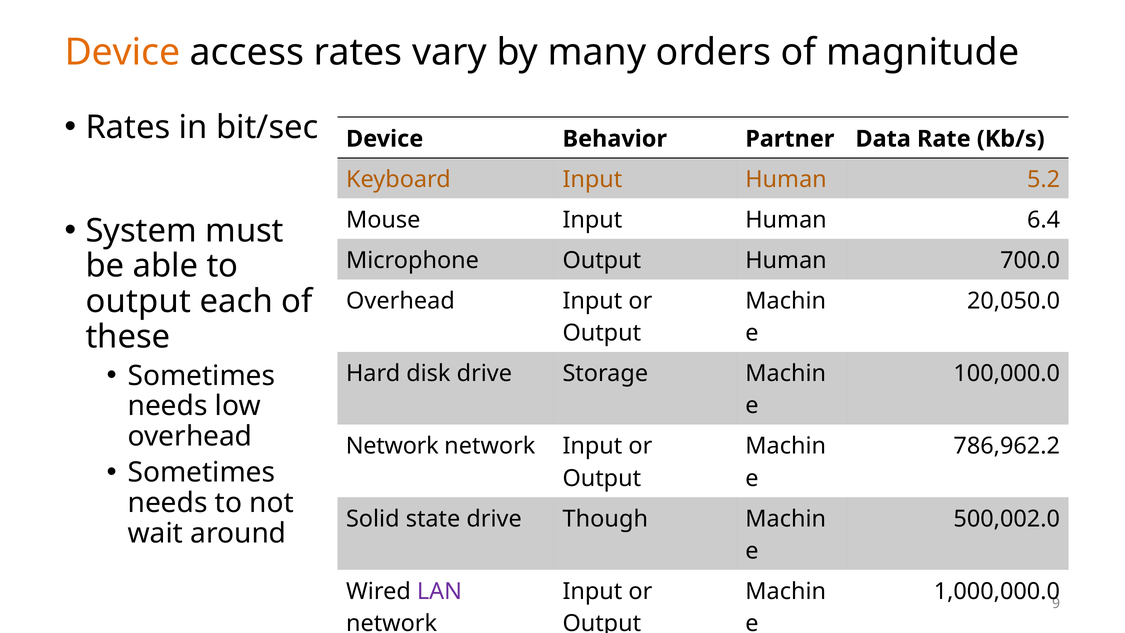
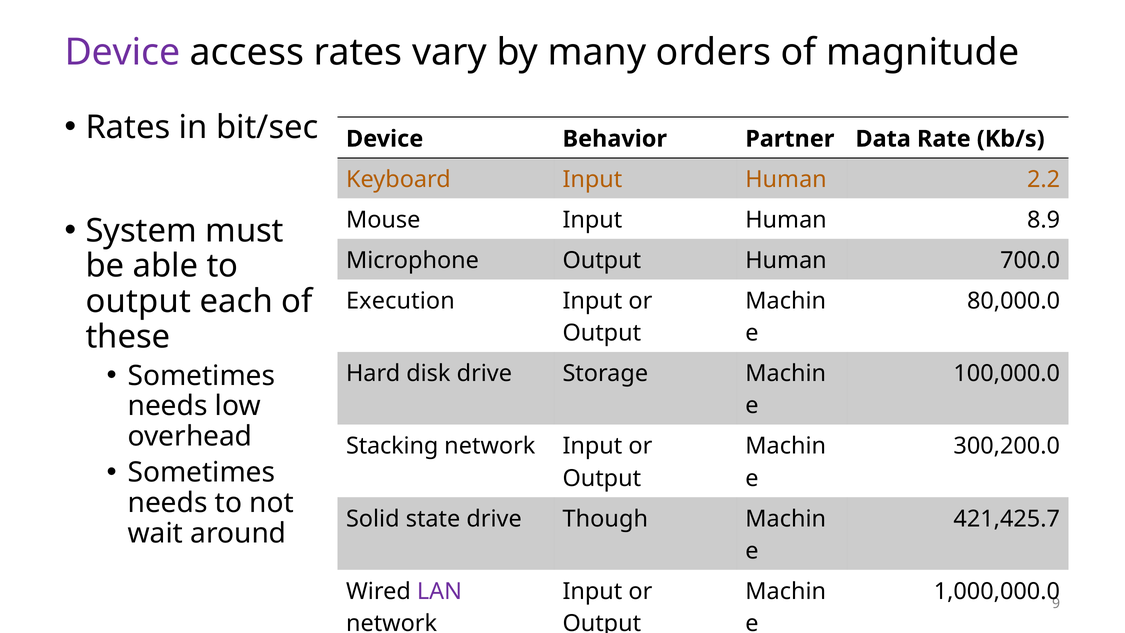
Device colour: orange -> purple (122, 52)
5.2: 5.2 -> 2.2 (1044, 179)
6.4: 6.4 -> 8.9 (1044, 220)
Overhead: Overhead -> Execution (400, 301)
20,050.0: 20,050.0 -> 80,000.0 (1014, 301)
Network: Network -> Stacking (392, 446)
786,962.2: 786,962.2 -> 300,200.0 (1007, 446)
500,002.0: 500,002.0 -> 421,425.7 (1007, 519)
